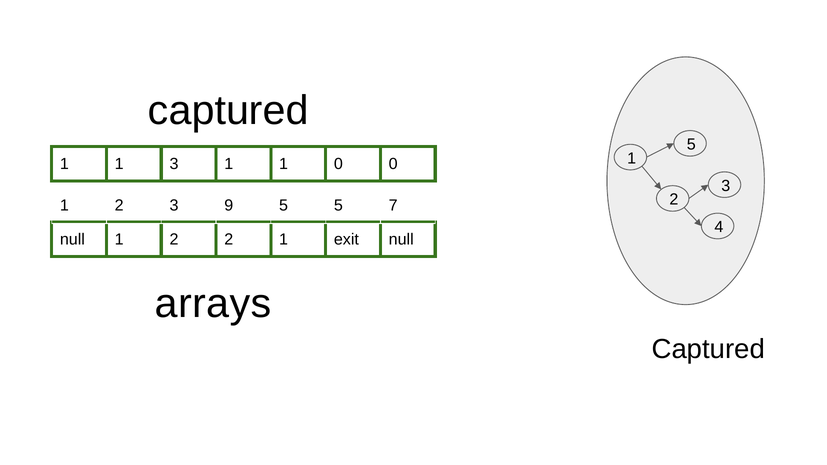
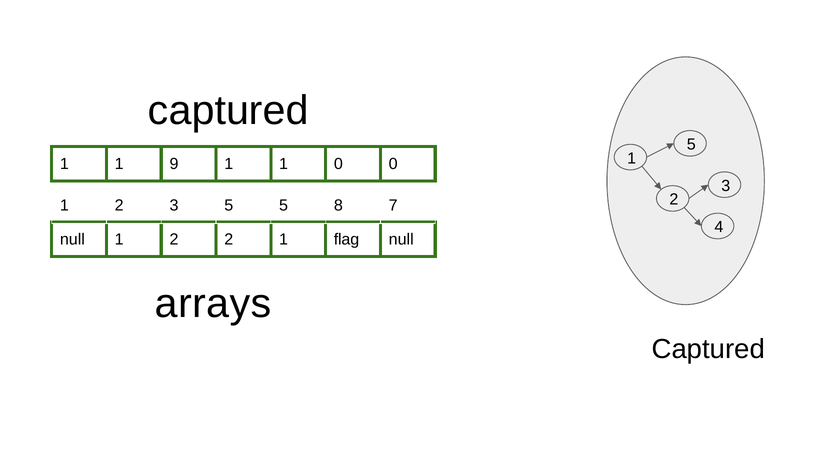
1 3: 3 -> 9 (174, 164)
3 9: 9 -> 5 (229, 205)
5 5: 5 -> 8 (338, 205)
exit: exit -> flag (346, 240)
